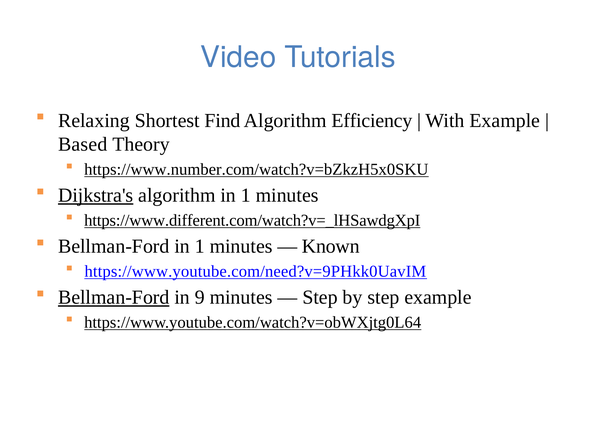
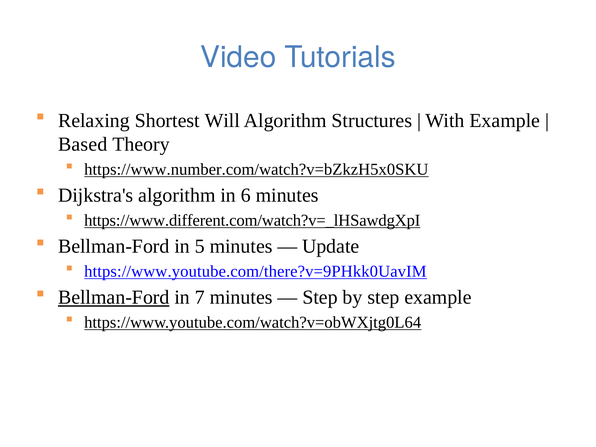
Find: Find -> Will (222, 121)
Efficiency: Efficiency -> Structures (372, 121)
Dijkstra's underline: present -> none (96, 195)
algorithm in 1: 1 -> 6 (246, 195)
Bellman-Ford in 1: 1 -> 5 (200, 246)
Known: Known -> Update (331, 246)
https://www.youtube.com/need?v=9PHkk0UavIM: https://www.youtube.com/need?v=9PHkk0UavIM -> https://www.youtube.com/there?v=9PHkk0UavIM (255, 271)
9: 9 -> 7 (200, 297)
